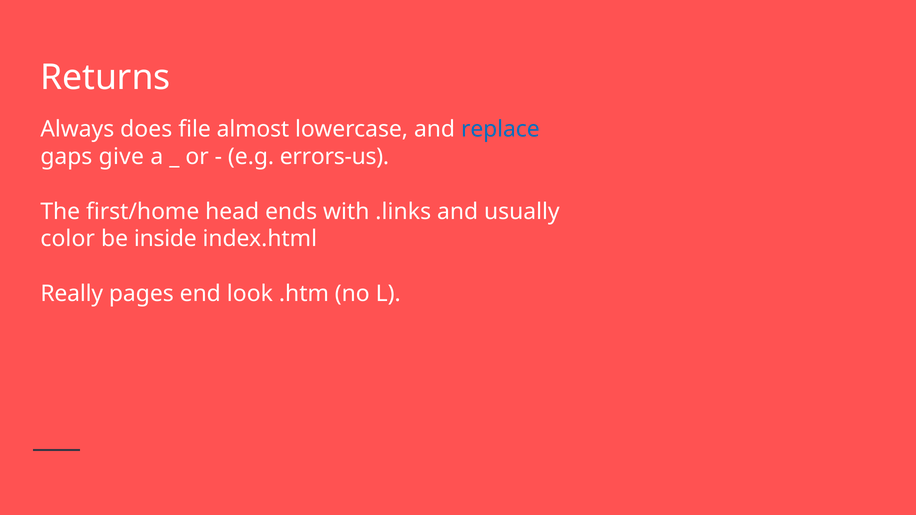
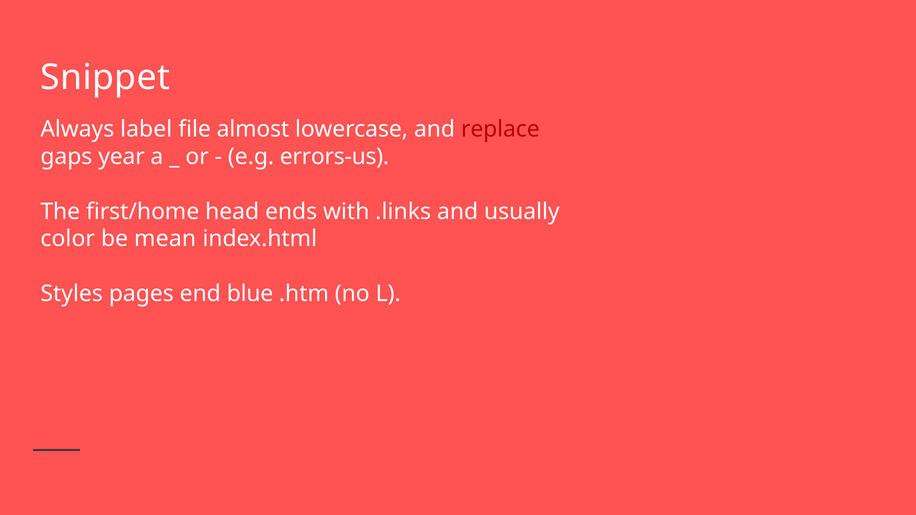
Returns: Returns -> Snippet (105, 78)
does: does -> label (146, 129)
replace colour: blue -> red (500, 129)
give: give -> year (122, 157)
inside: inside -> mean (165, 239)
Really: Really -> Styles (72, 294)
look: look -> blue (250, 294)
